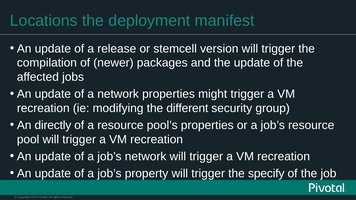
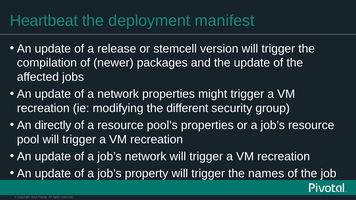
Locations: Locations -> Heartbeat (44, 21)
specify: specify -> names (266, 174)
